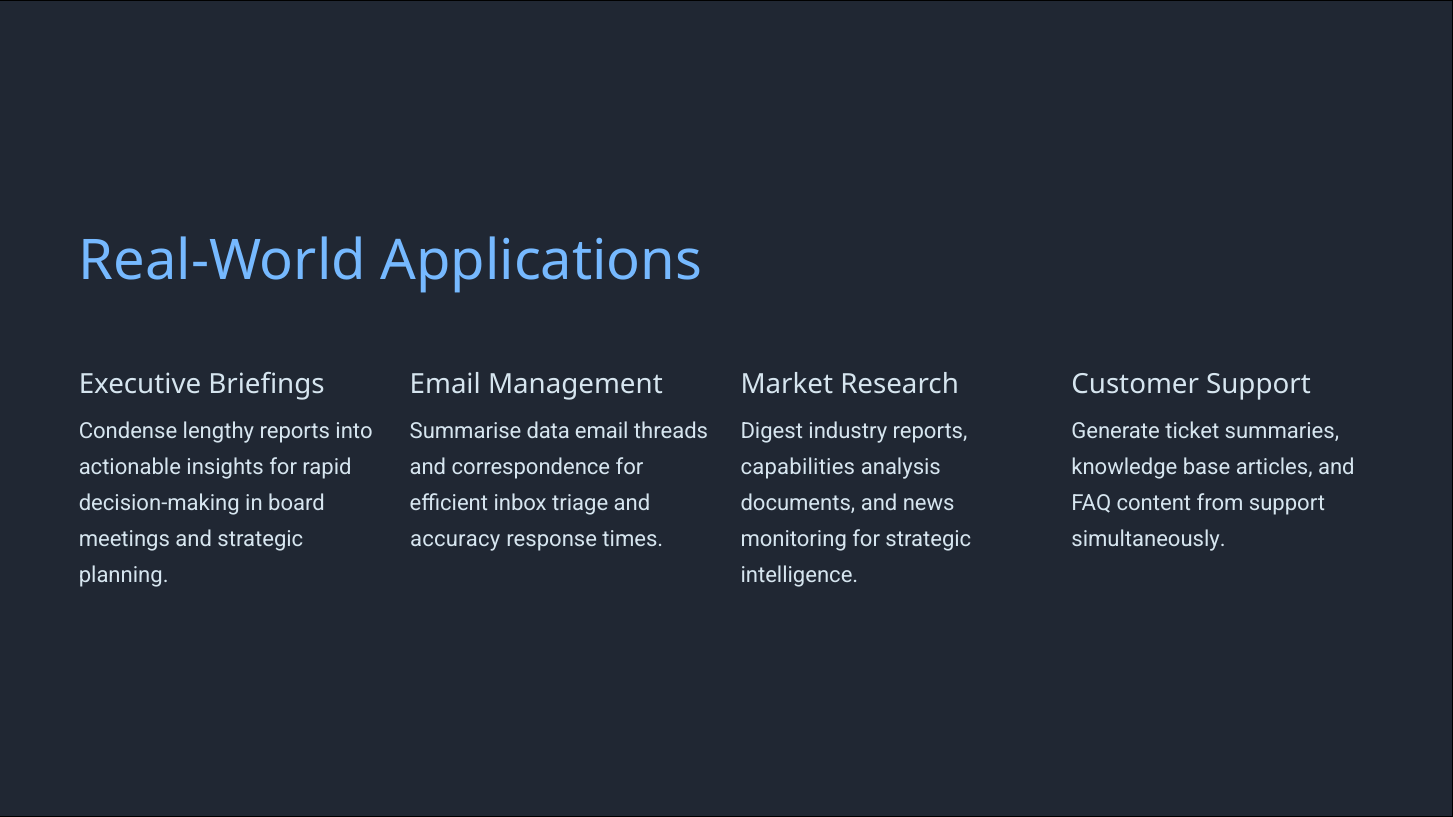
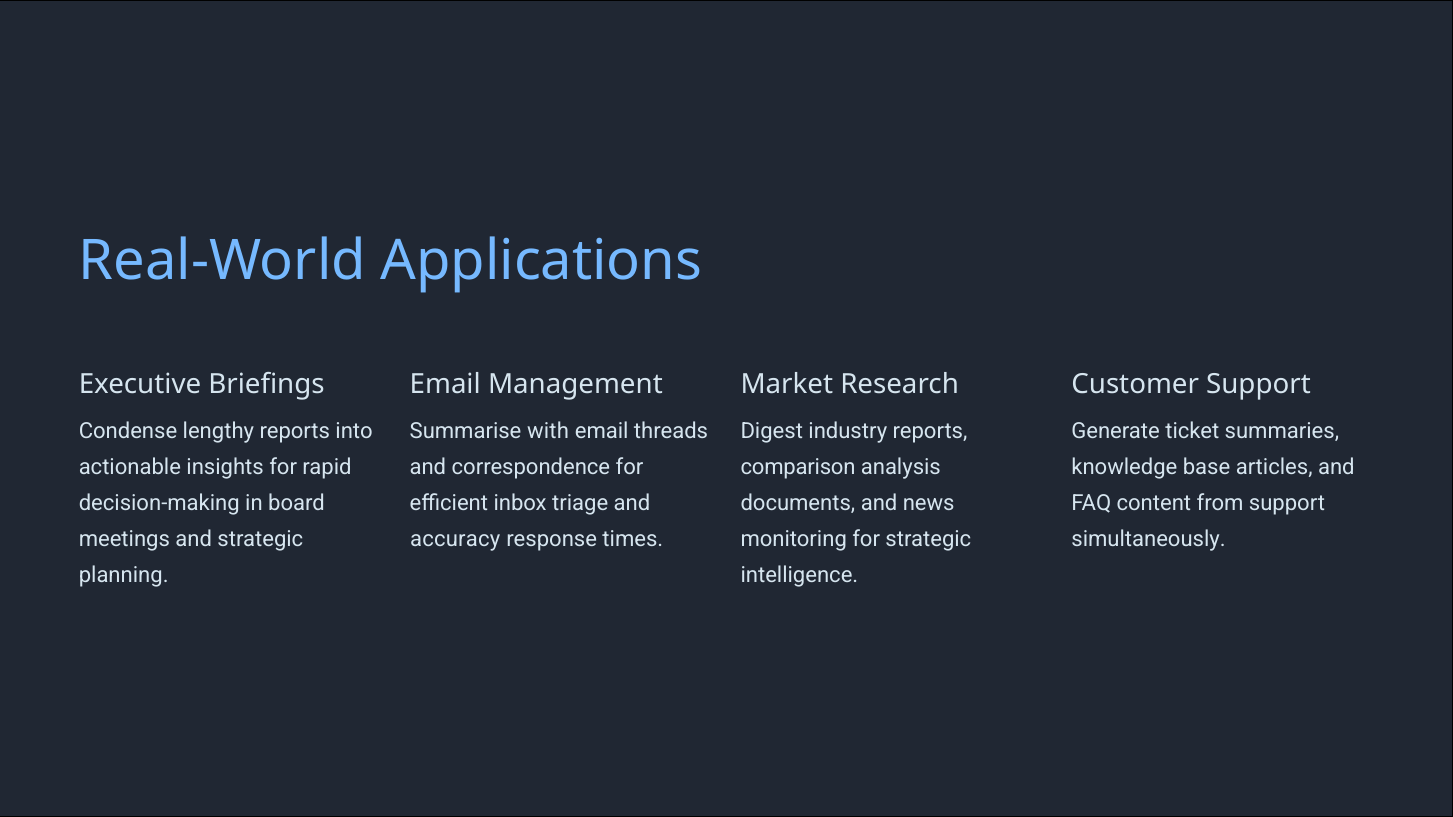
data: data -> with (548, 431)
capabilities: capabilities -> comparison (798, 467)
